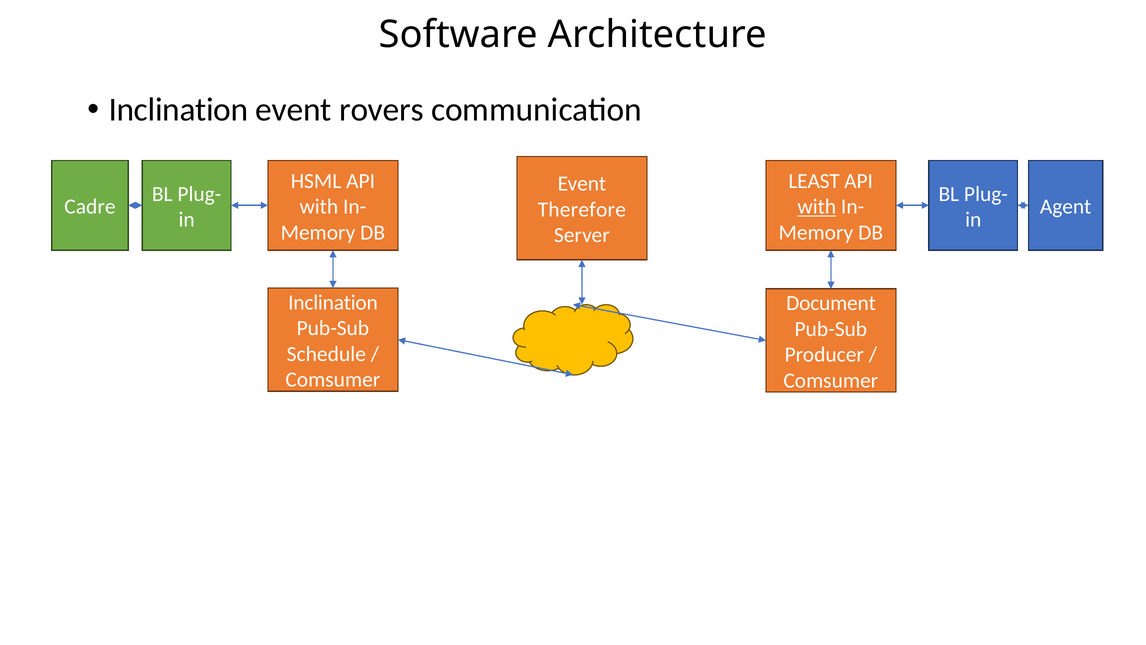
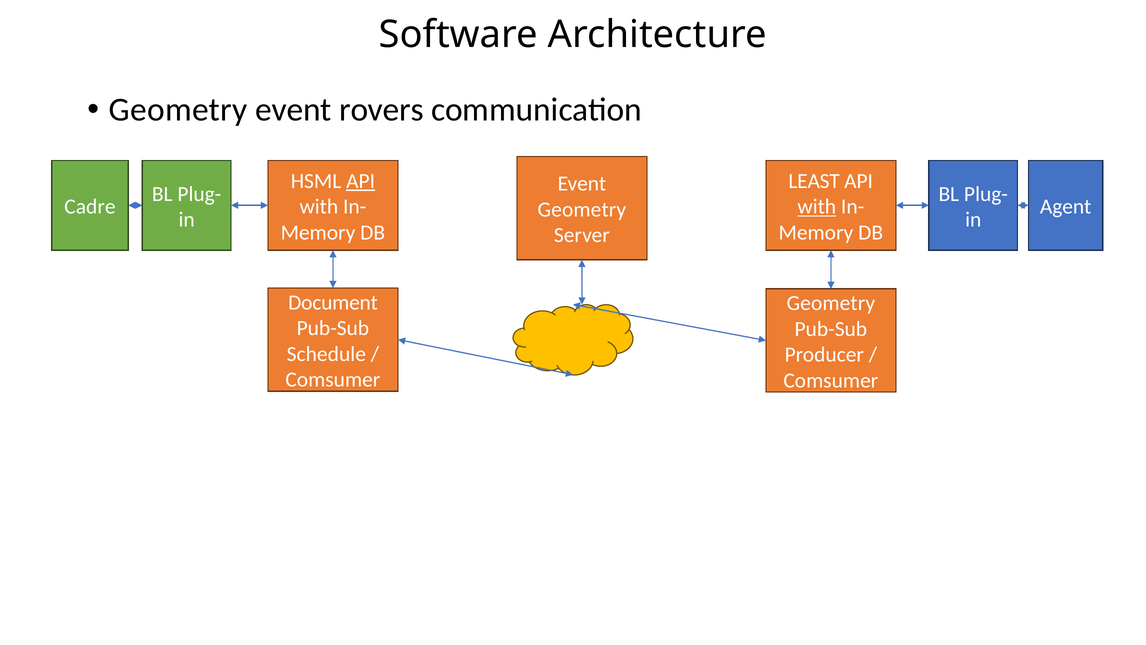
Inclination: Inclination -> Geometry (178, 110)
API underline: none -> present (361, 181)
Therefore: Therefore -> Geometry (582, 209)
Inclination: Inclination -> Document (333, 302)
Document: Document -> Geometry (831, 303)
